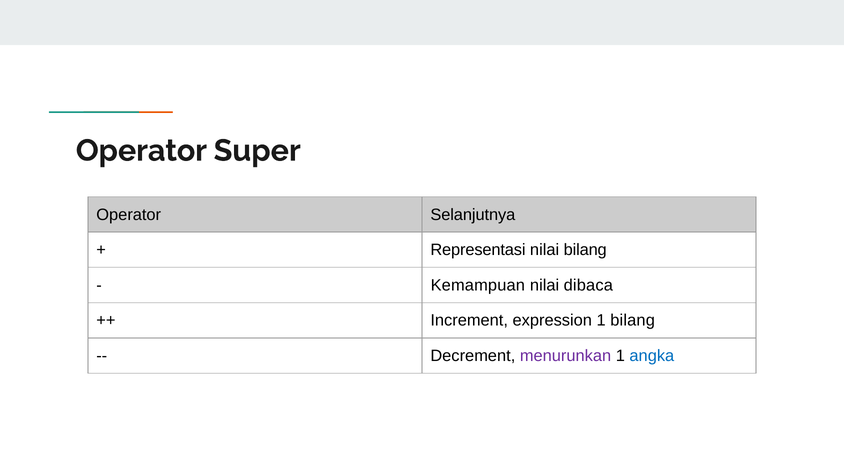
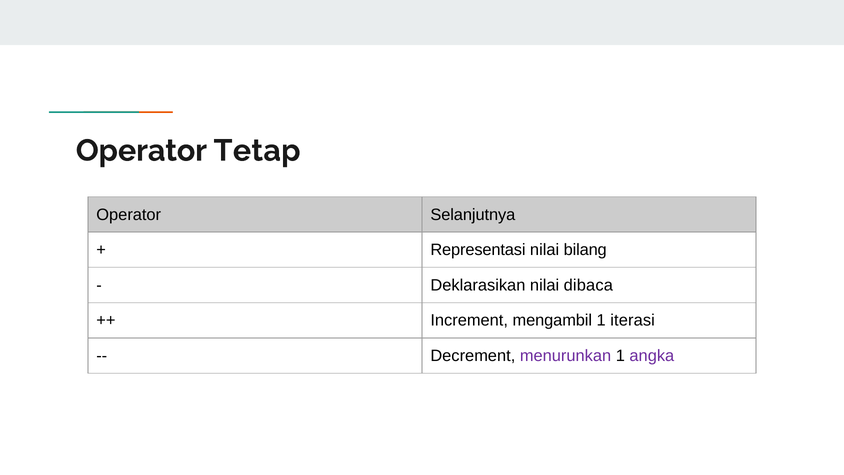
Super: Super -> Tetap (257, 151)
Kemampuan: Kemampuan -> Deklarasikan (478, 285)
expression: expression -> mengambil (552, 320)
1 bilang: bilang -> iterasi (633, 320)
angka colour: blue -> purple (652, 356)
